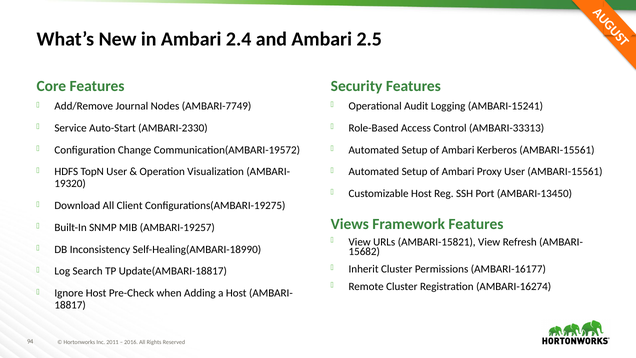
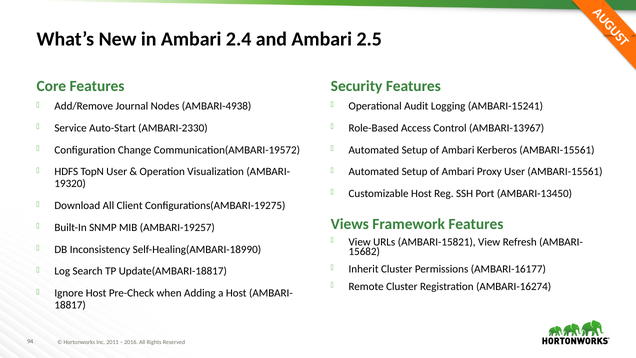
AMBARI-7749: AMBARI-7749 -> AMBARI-4938 (217, 106)
AMBARI-33313: AMBARI-33313 -> AMBARI-13967 (507, 128)
